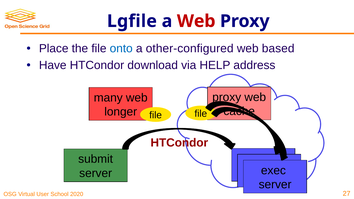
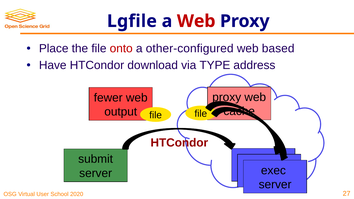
onto colour: blue -> red (121, 48)
HELP: HELP -> TYPE (215, 65)
many: many -> fewer (108, 98)
longer: longer -> output (121, 112)
